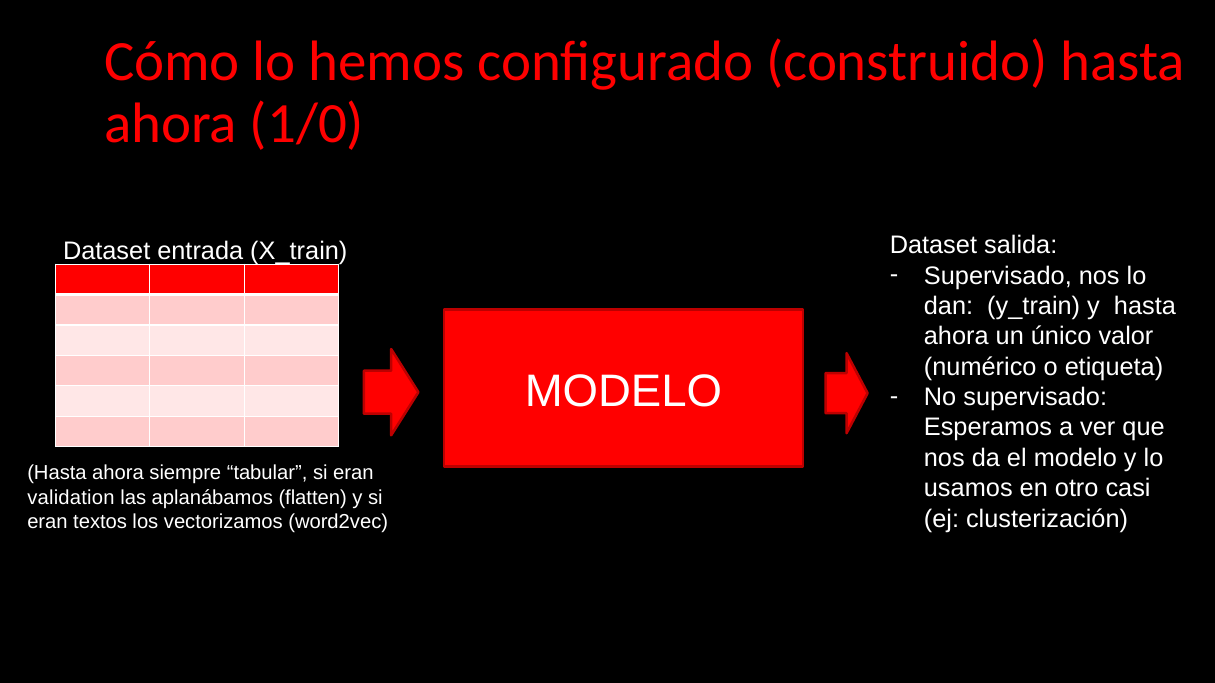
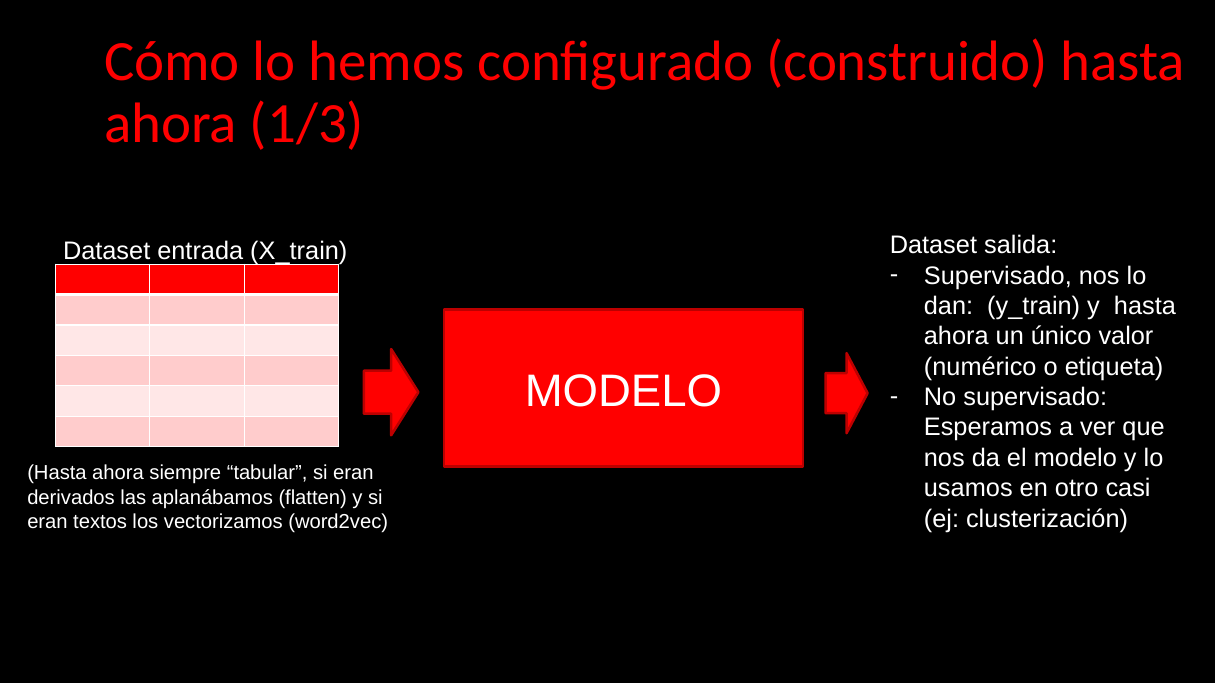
1/0: 1/0 -> 1/3 (307, 124)
validation: validation -> derivados (71, 498)
